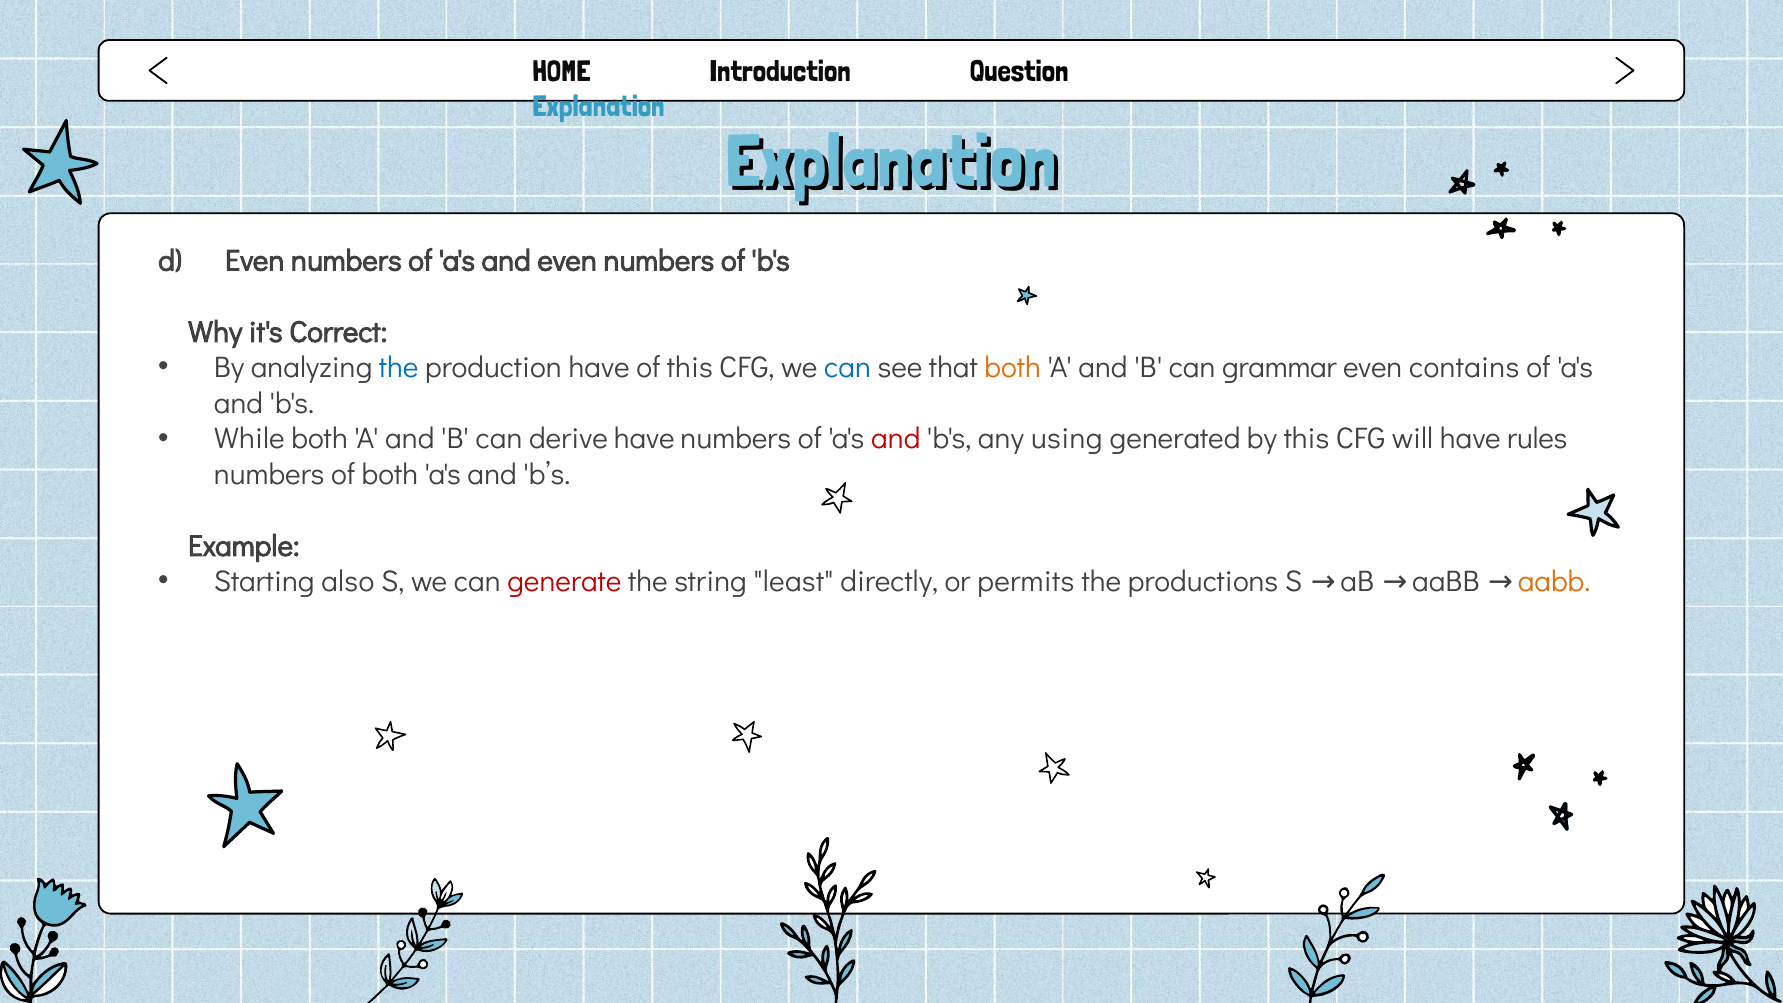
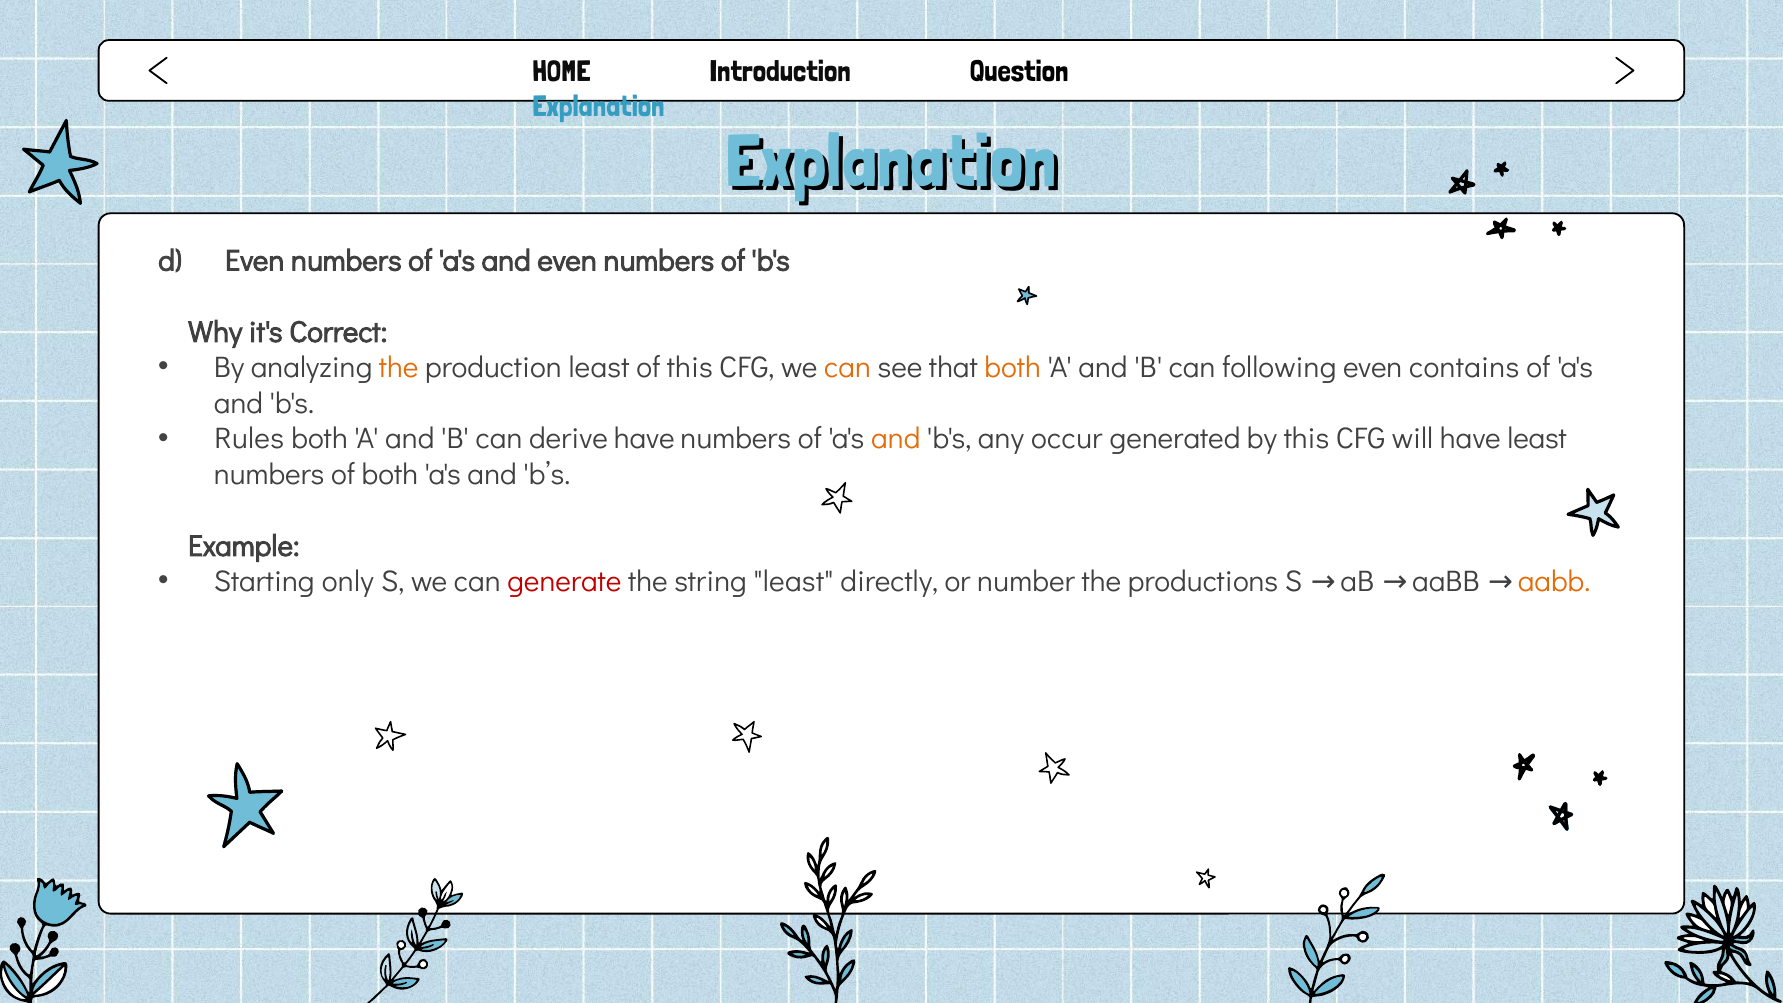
the colour: blue -> orange (399, 368)
production have: have -> least (599, 368)
can colour: blue -> orange (848, 368)
grammar: grammar -> following (1279, 368)
While: While -> Rules (249, 439)
and colour: red -> orange (896, 439)
using: using -> occur (1067, 439)
have rules: rules -> least (1537, 439)
also: also -> only (348, 582)
permits: permits -> number (1026, 582)
